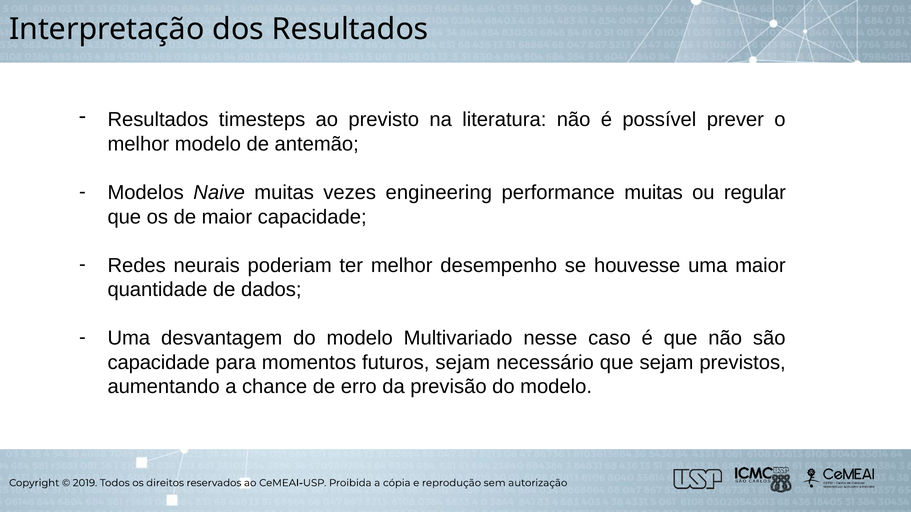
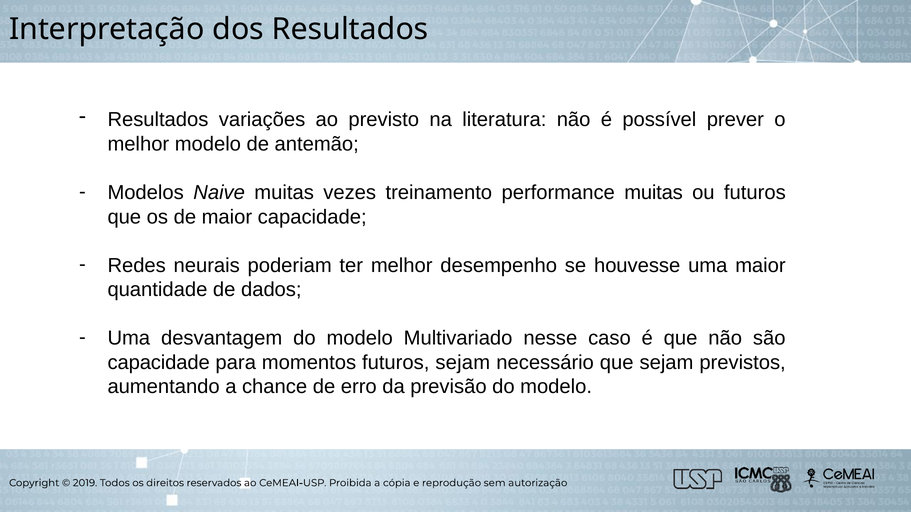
timesteps: timesteps -> variações (262, 120)
engineering: engineering -> treinamento (439, 193)
ou regular: regular -> futuros (755, 193)
